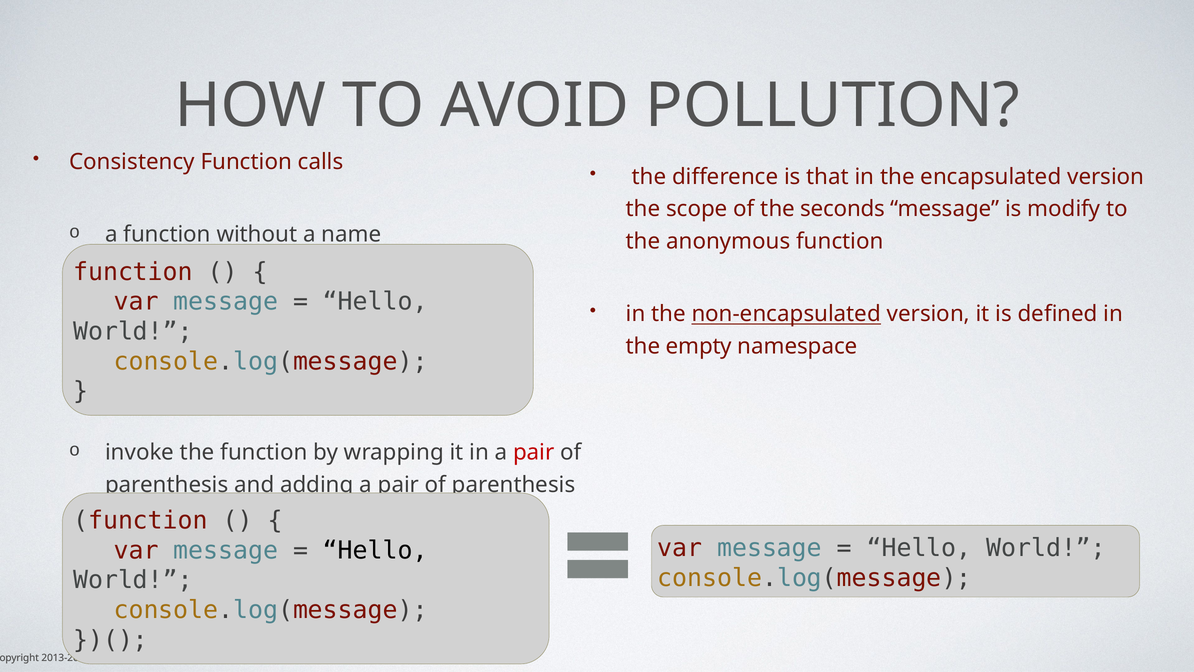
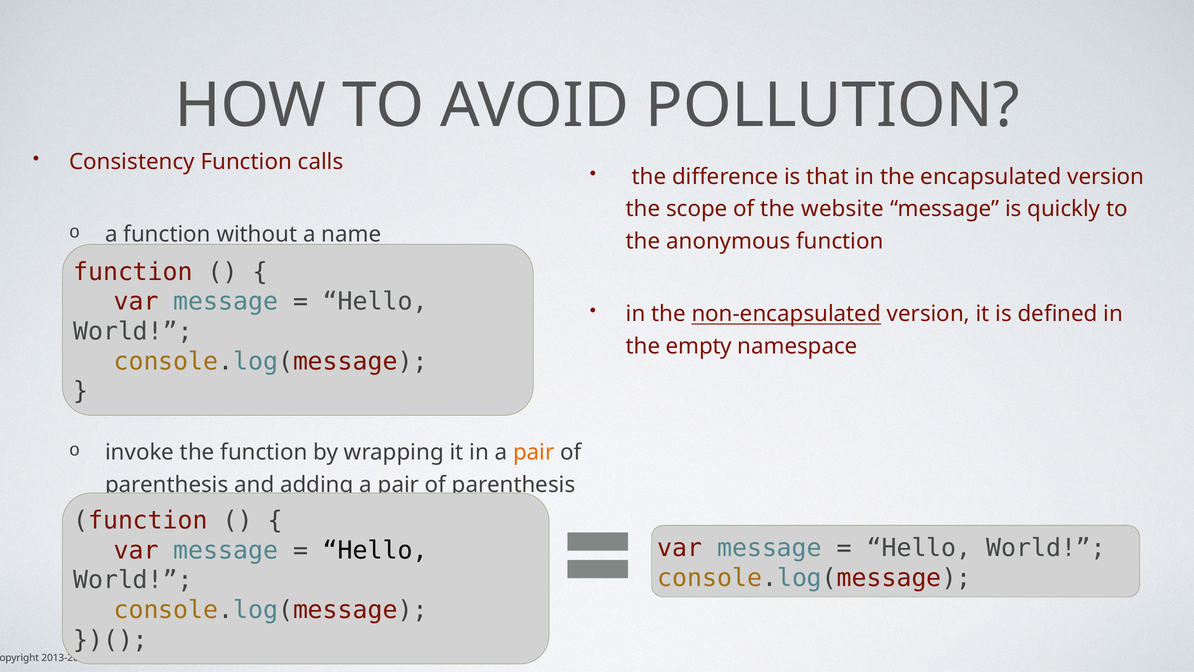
seconds: seconds -> website (843, 209)
modify: modify -> quickly (1064, 209)
pair colour: red -> orange (534, 452)
